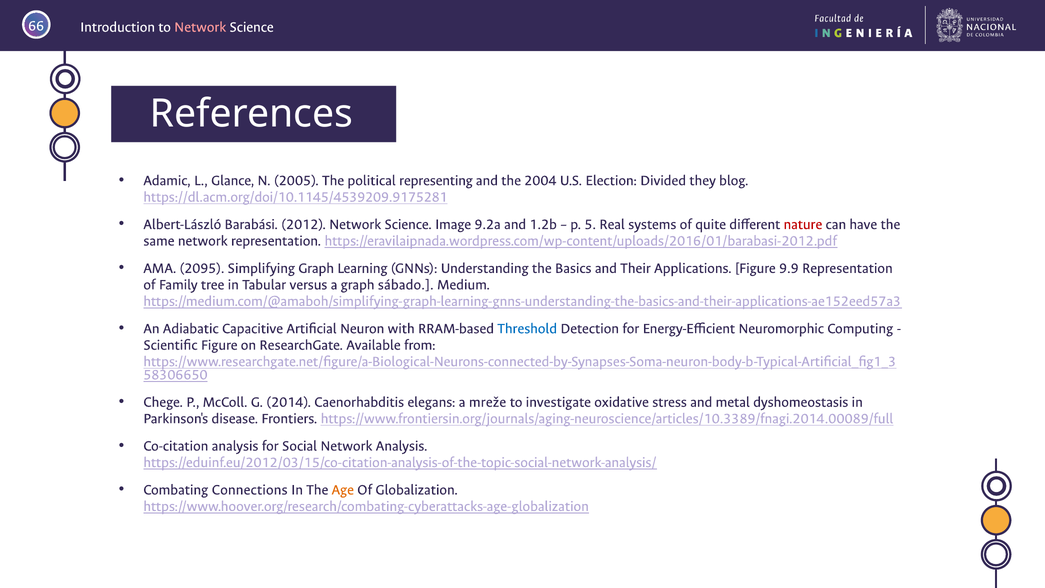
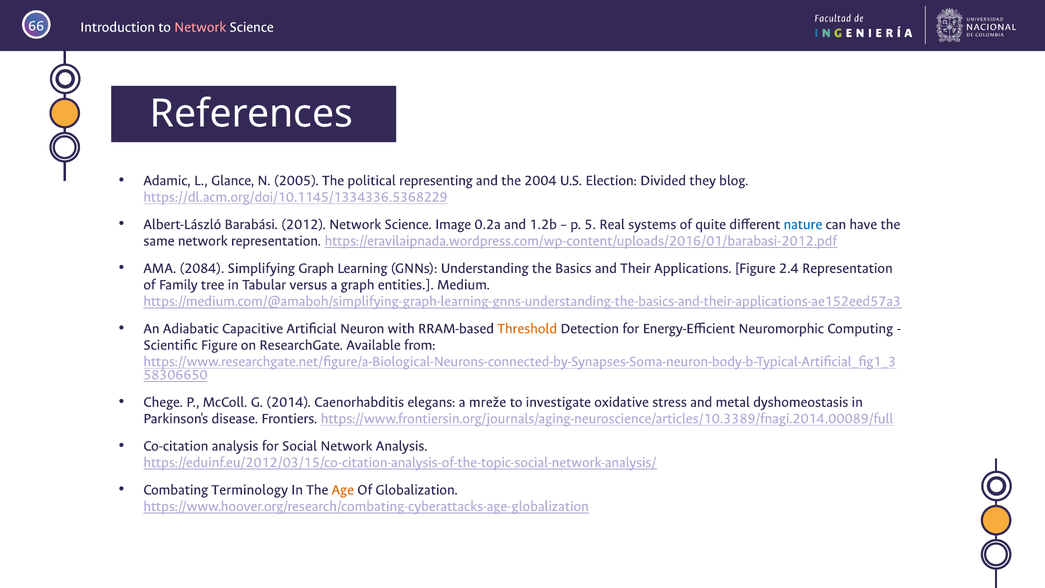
https://dl.acm.org/doi/10.1145/4539209.9175281: https://dl.acm.org/doi/10.1145/4539209.9175281 -> https://dl.acm.org/doi/10.1145/1334336.5368229 (295, 197)
9.2a: 9.2a -> 0.2a (488, 224)
nature colour: red -> blue (803, 224)
2095: 2095 -> 2084 (202, 268)
9.9: 9.9 -> 2.4 (789, 268)
sábado: sábado -> entities (406, 284)
Threshold colour: blue -> orange (527, 328)
Connections: Connections -> Terminology (250, 489)
